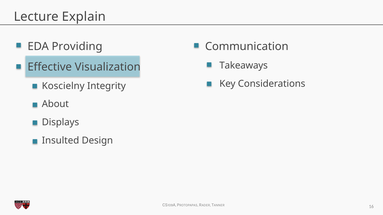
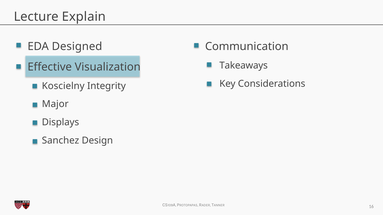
Providing: Providing -> Designed (77, 47)
About: About -> Major (55, 104)
Insulted: Insulted -> Sanchez (61, 141)
